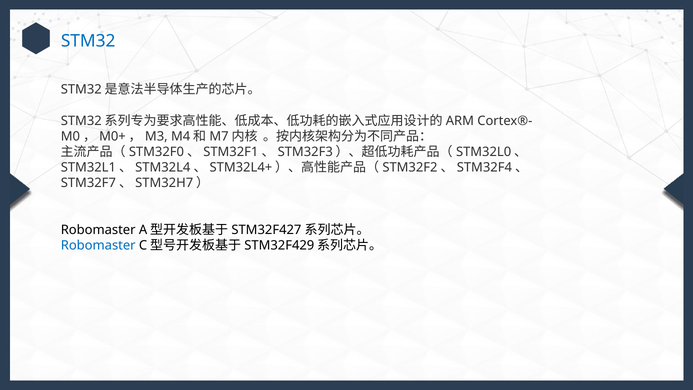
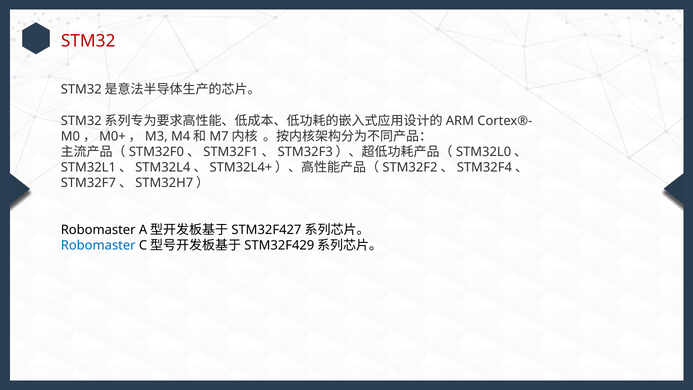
STM32 colour: blue -> red (88, 41)
